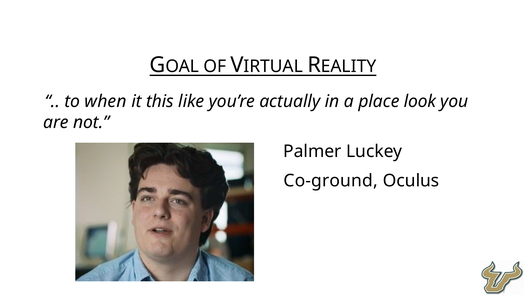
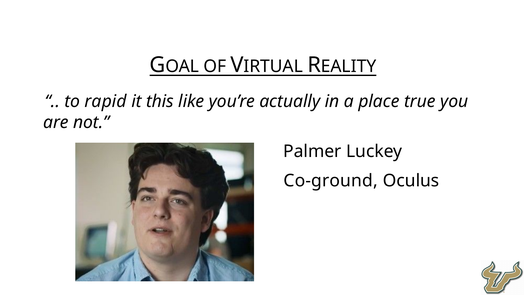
when: when -> rapid (106, 101)
look: look -> true (420, 101)
